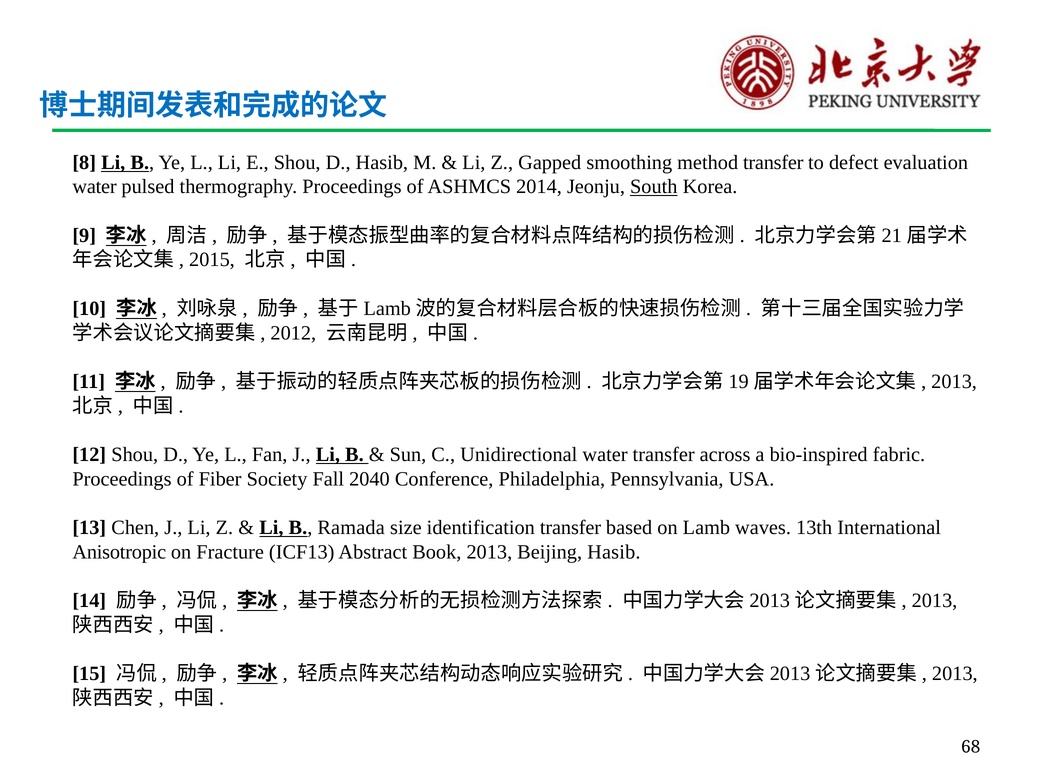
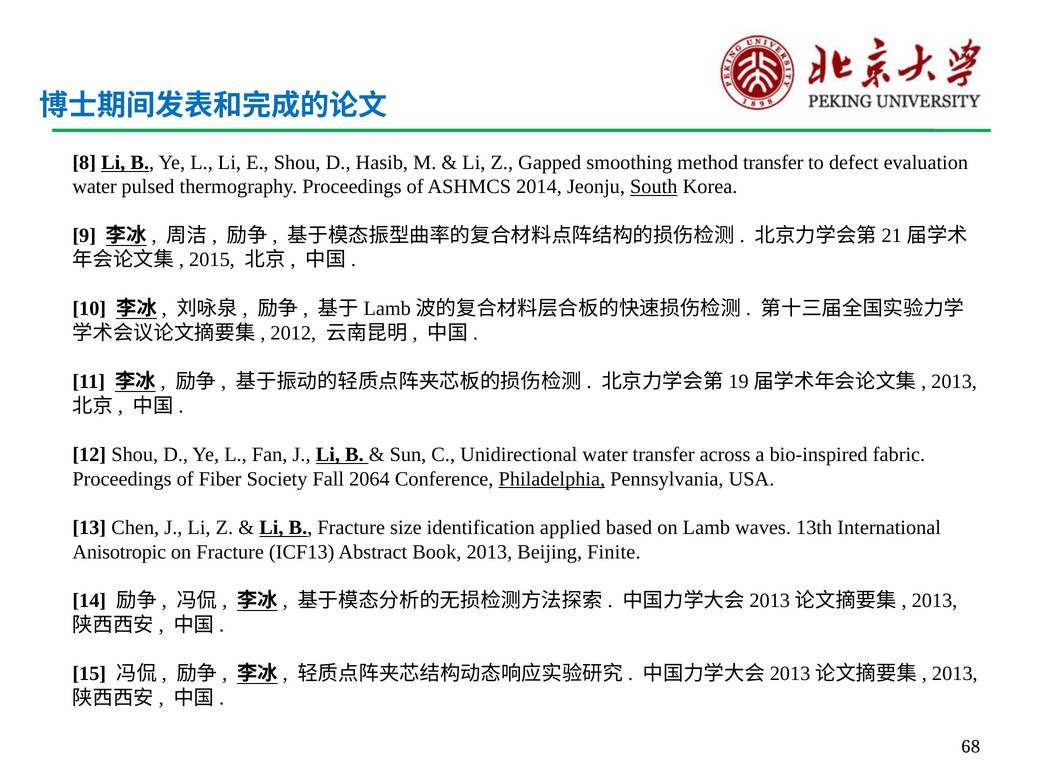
2040: 2040 -> 2064 (369, 479)
Philadelphia underline: none -> present (552, 479)
B Ramada: Ramada -> Fracture (351, 528)
identification transfer: transfer -> applied (570, 528)
Beijing Hasib: Hasib -> Finite (614, 552)
